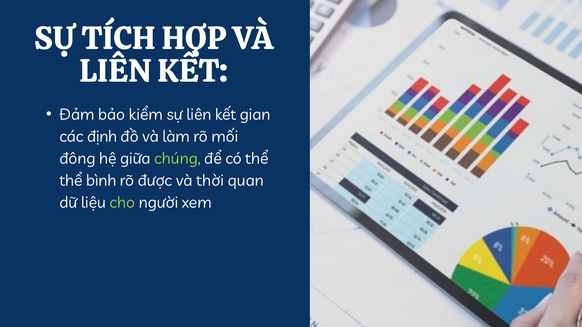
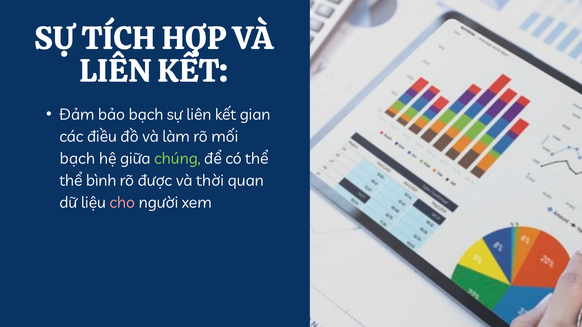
bảo kiểm: kiểm -> bạch (146, 115)
định: định -> điều (102, 137)
đông: đông -> bạch (77, 159)
cho colour: light green -> pink (122, 203)
